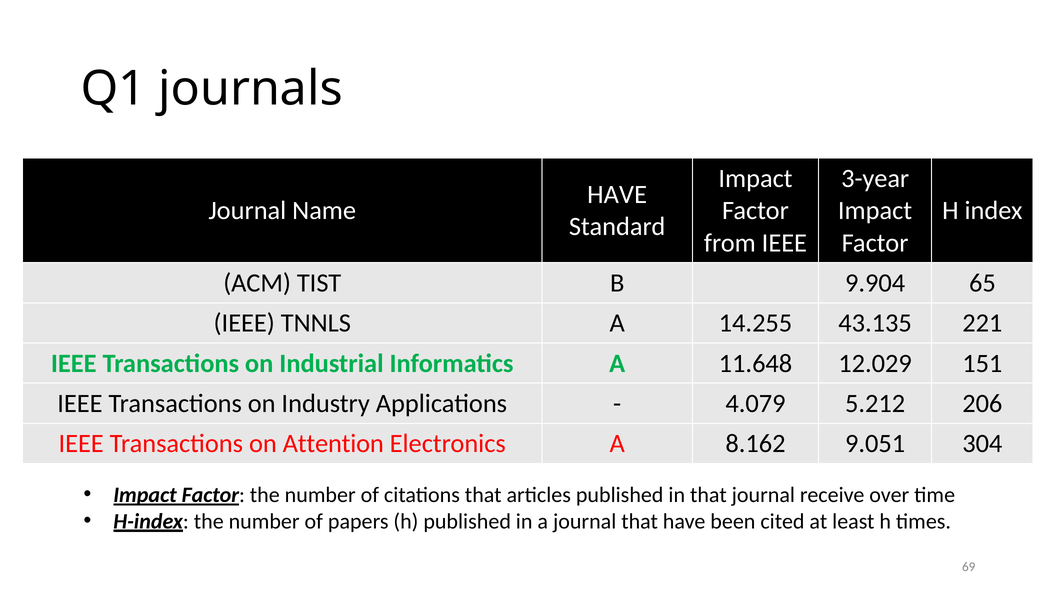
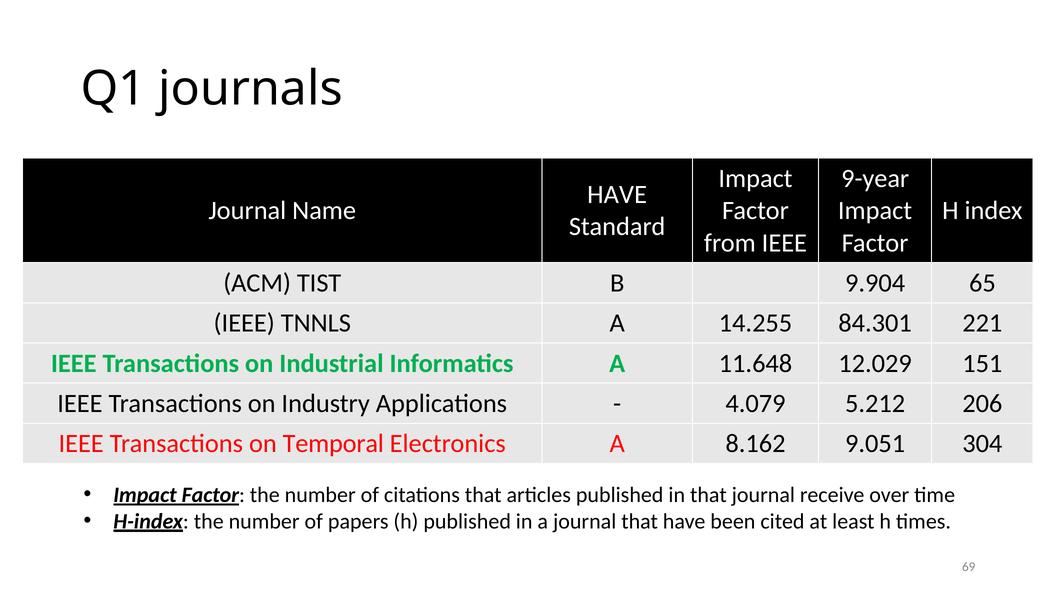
3-year: 3-year -> 9-year (875, 178)
43.135: 43.135 -> 84.301 (875, 323)
Attention: Attention -> Temporal (333, 444)
